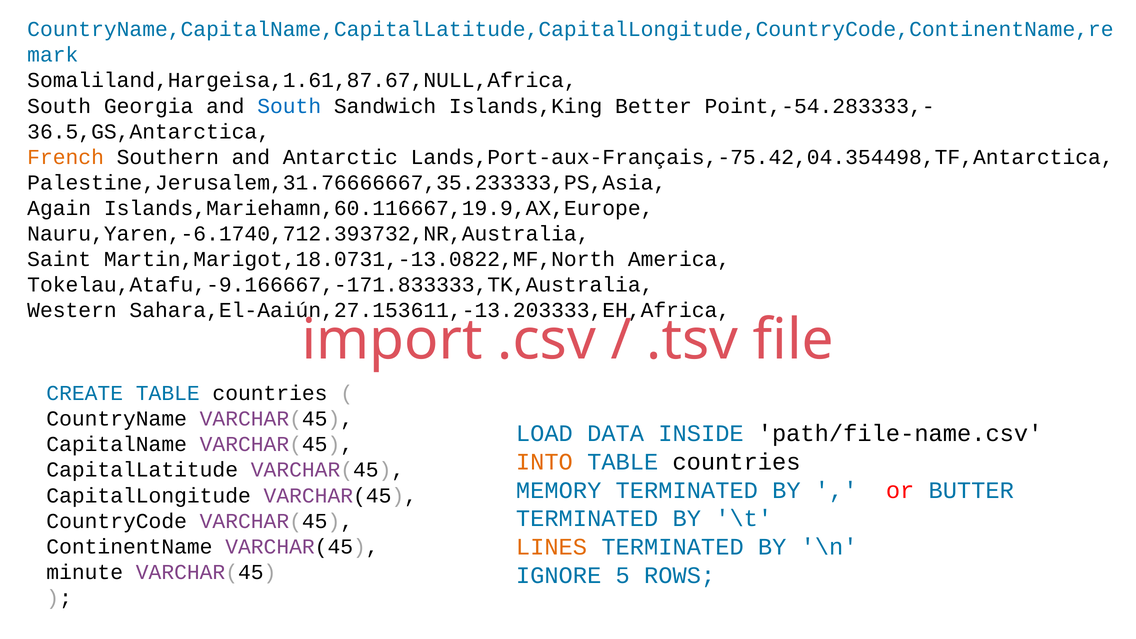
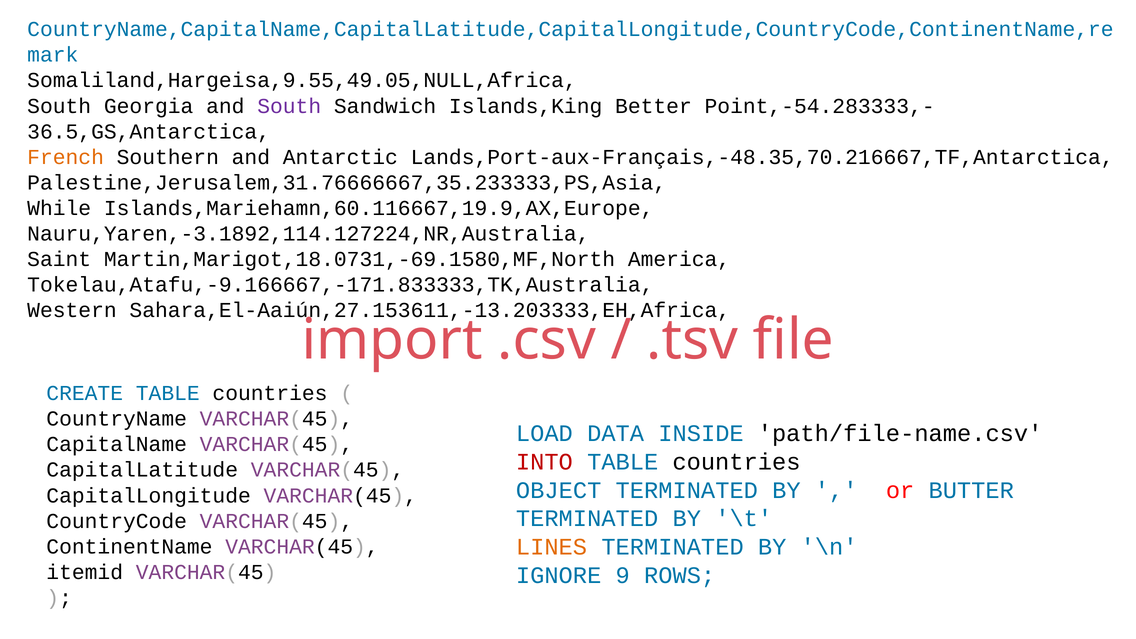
Somaliland,Hargeisa,1.61,87.67,NULL,Africa: Somaliland,Hargeisa,1.61,87.67,NULL,Africa -> Somaliland,Hargeisa,9.55,49.05,NULL,Africa (302, 80)
South colour: blue -> purple (289, 106)
Lands,Port-aux-Français,-75.42,04.354498,TF,Antarctica: Lands,Port-aux-Français,-75.42,04.354498,TF,Antarctica -> Lands,Port-aux-Français,-48.35,70.216667,TF,Antarctica (762, 157)
Again: Again -> While (59, 208)
Nauru,Yaren,-6.1740,712.393732,NR,Australia: Nauru,Yaren,-6.1740,712.393732,NR,Australia -> Nauru,Yaren,-3.1892,114.127224,NR,Australia (308, 234)
Martin,Marigot,18.0731,-13.0822,MF,North: Martin,Marigot,18.0731,-13.0822,MF,North -> Martin,Marigot,18.0731,-69.1580,MF,North (360, 259)
INTO colour: orange -> red (544, 462)
MEMORY: MEMORY -> OBJECT (559, 490)
minute: minute -> itemid (85, 572)
5: 5 -> 9 (623, 575)
